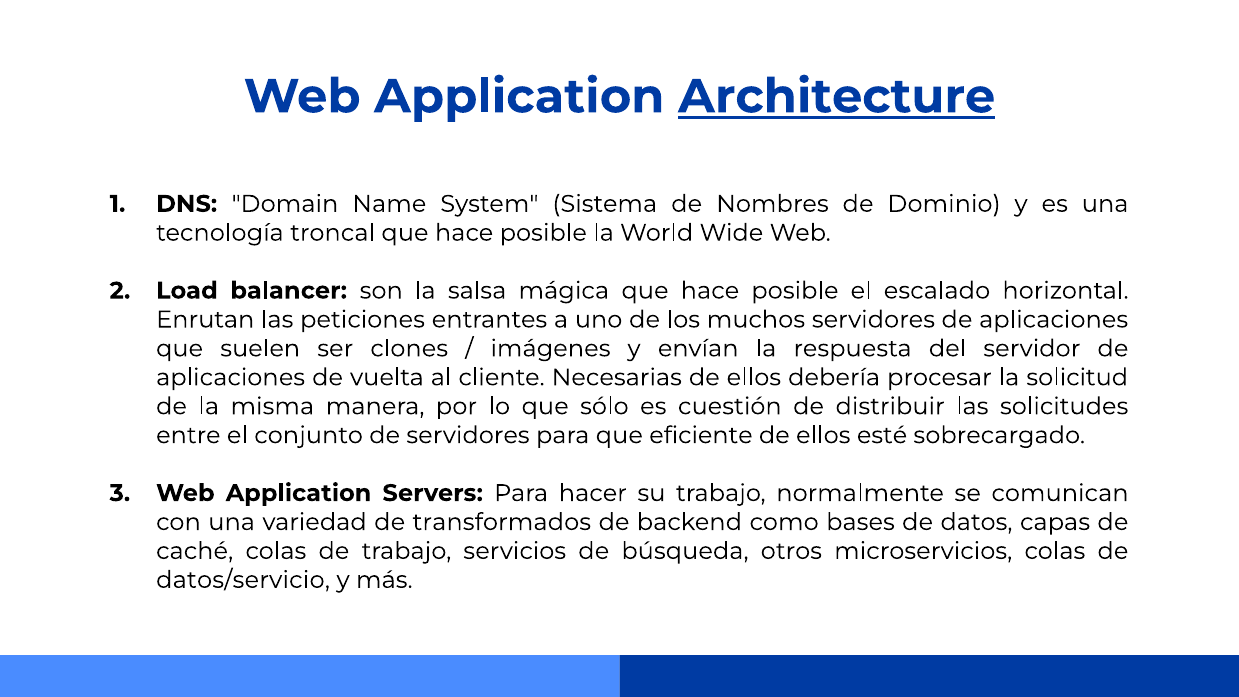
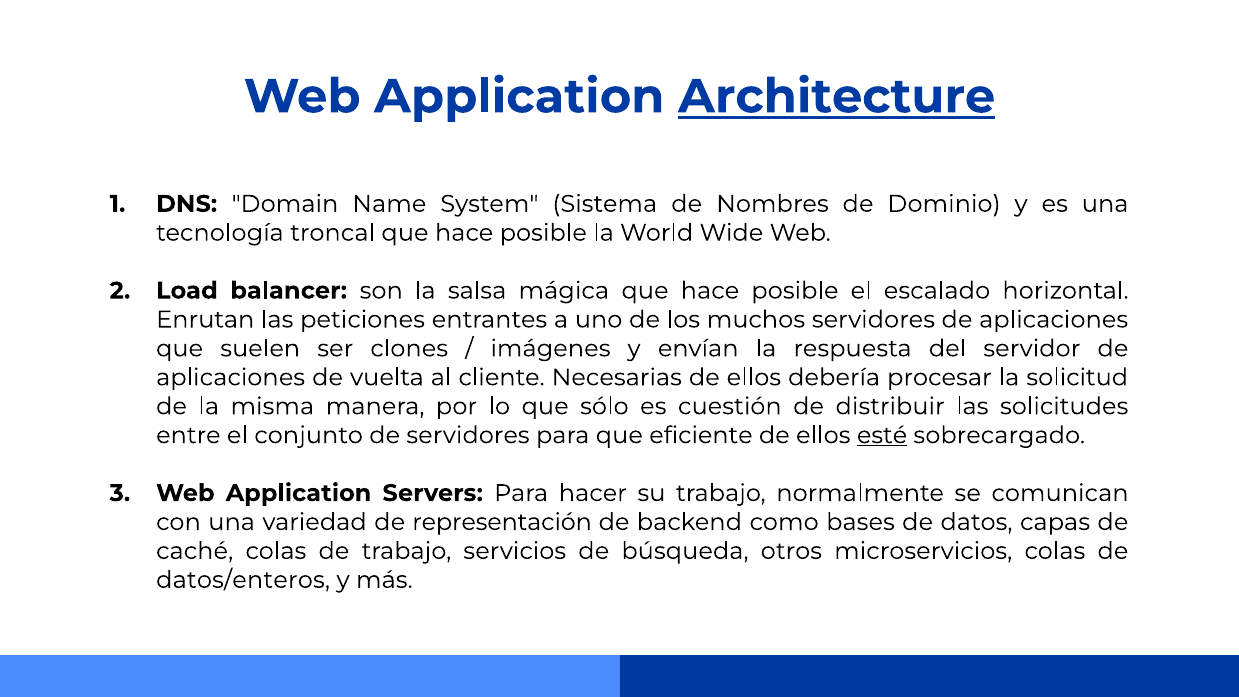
esté underline: none -> present (882, 435)
transformados: transformados -> representación (502, 522)
datos/servicio: datos/servicio -> datos/enteros (243, 580)
